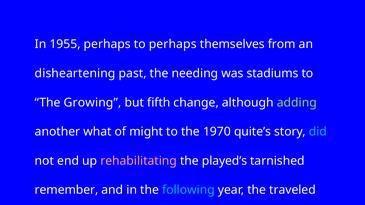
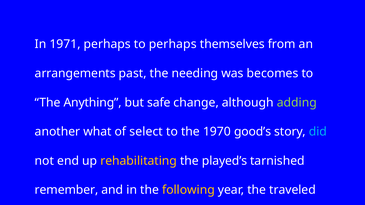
1955: 1955 -> 1971 (65, 44)
disheartening: disheartening -> arrangements (75, 73)
stadiums: stadiums -> becomes (273, 73)
Growing: Growing -> Anything (93, 103)
fifth: fifth -> safe (159, 103)
might: might -> select (146, 132)
quite’s: quite’s -> good’s (253, 132)
rehabilitating colour: pink -> yellow (139, 161)
following colour: light blue -> yellow (188, 190)
